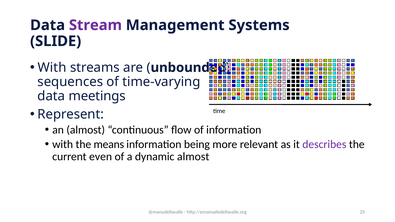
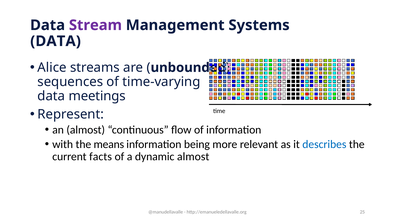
SLIDE: SLIDE -> DATA (56, 41)
With: With -> Alice (52, 68)
describes colour: purple -> blue (324, 144)
even: even -> facts (101, 157)
